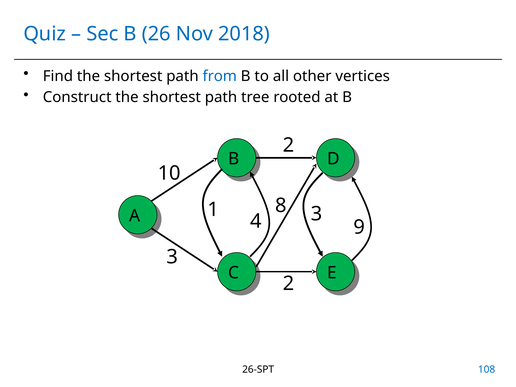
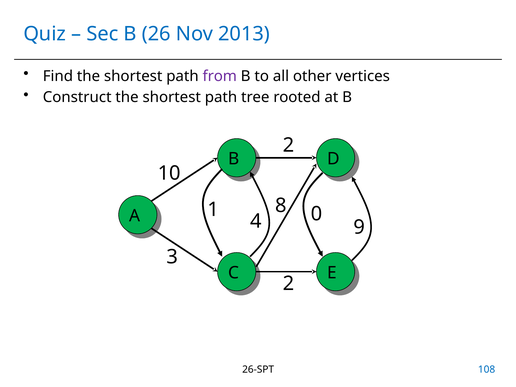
2018: 2018 -> 2013 (244, 34)
from colour: blue -> purple (220, 76)
4 3: 3 -> 0 (316, 214)
